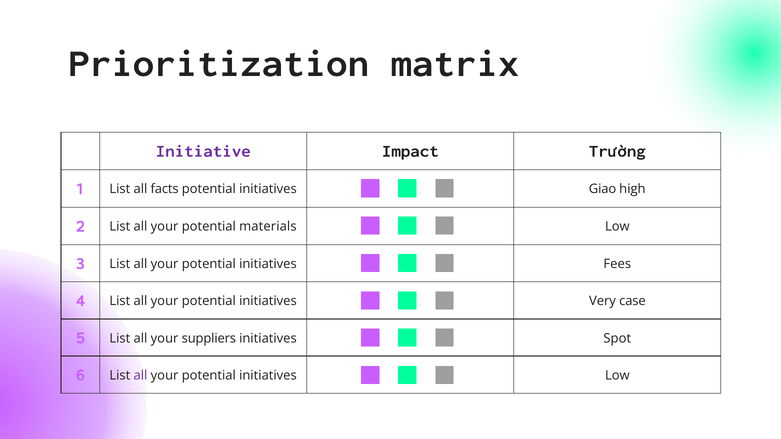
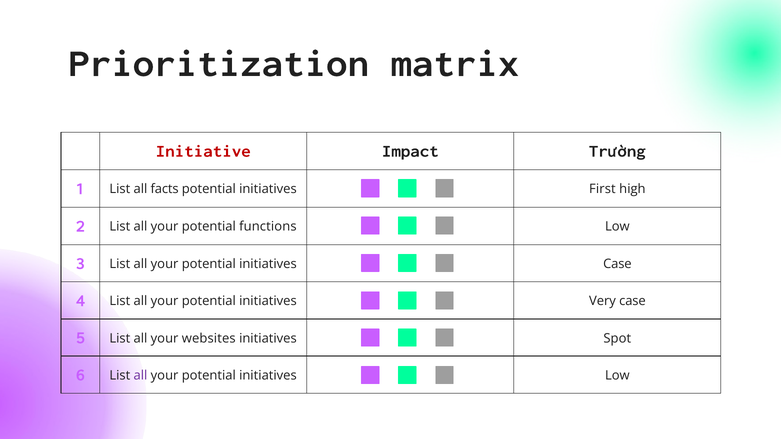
Initiative colour: purple -> red (203, 151)
Giao: Giao -> First (602, 189)
materials: materials -> functions (268, 227)
initiatives Fees: Fees -> Case (617, 264)
suppliers: suppliers -> websites (209, 339)
